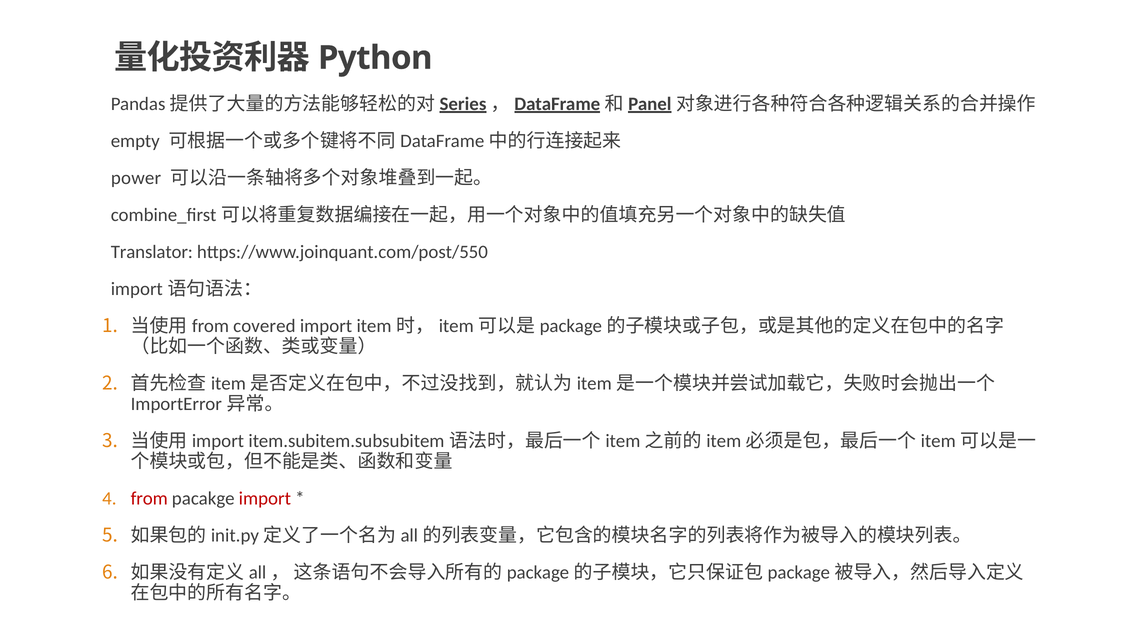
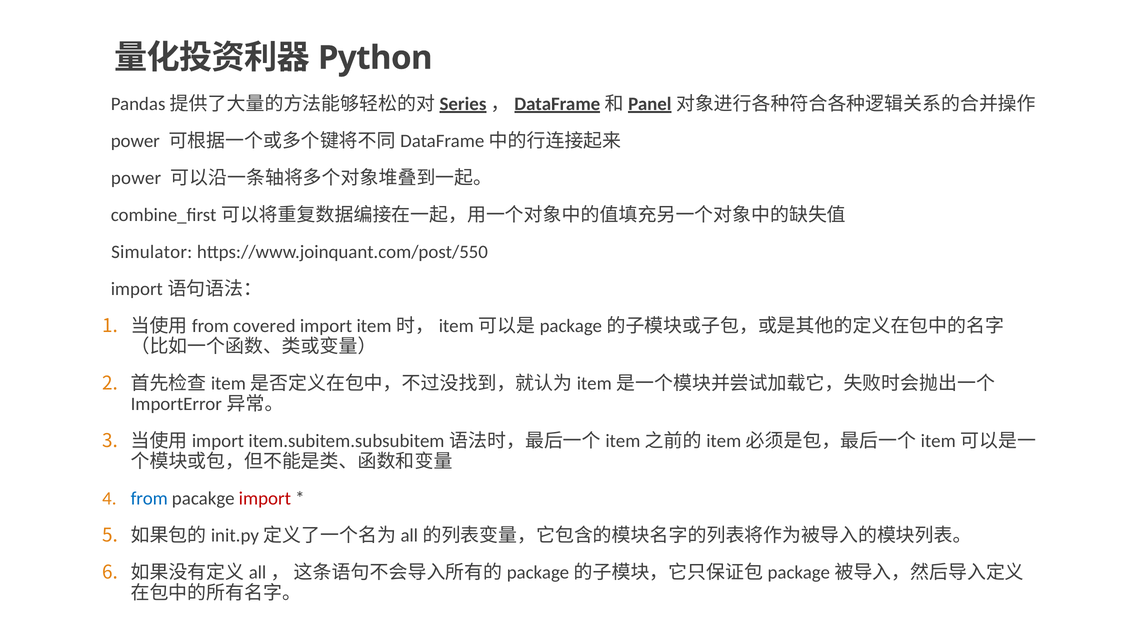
empty: empty -> power (135, 141)
Translator: Translator -> Simulator (152, 252)
from colour: red -> blue (149, 498)
